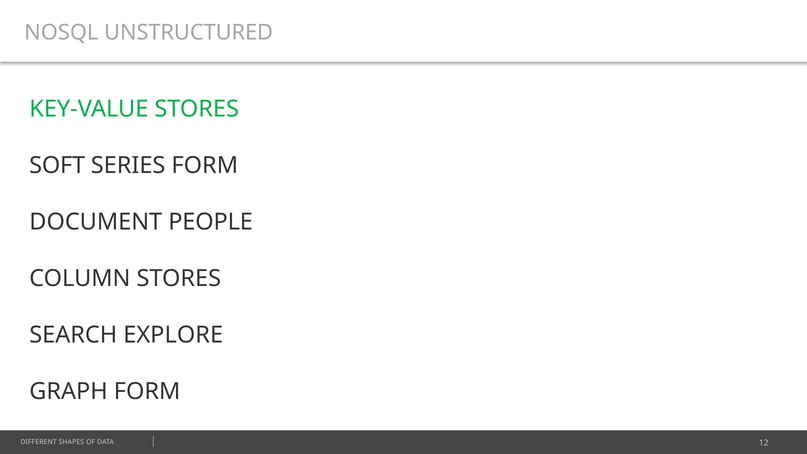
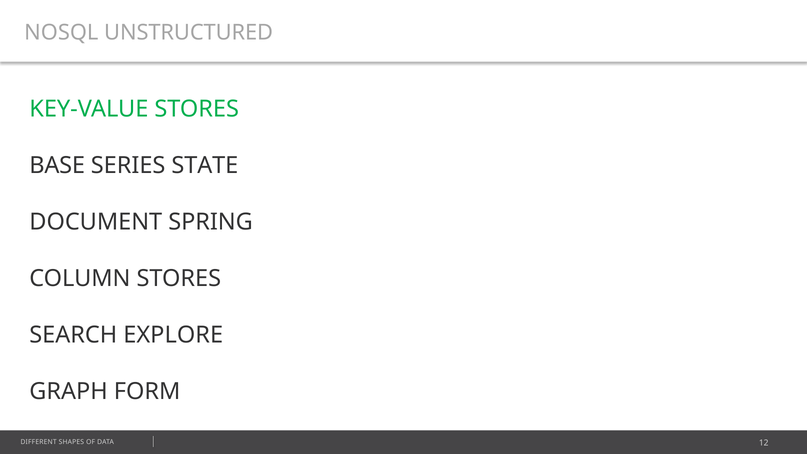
SOFT: SOFT -> BASE (57, 165)
SERIES FORM: FORM -> STATE (205, 165)
PEOPLE: PEOPLE -> SPRING (211, 222)
